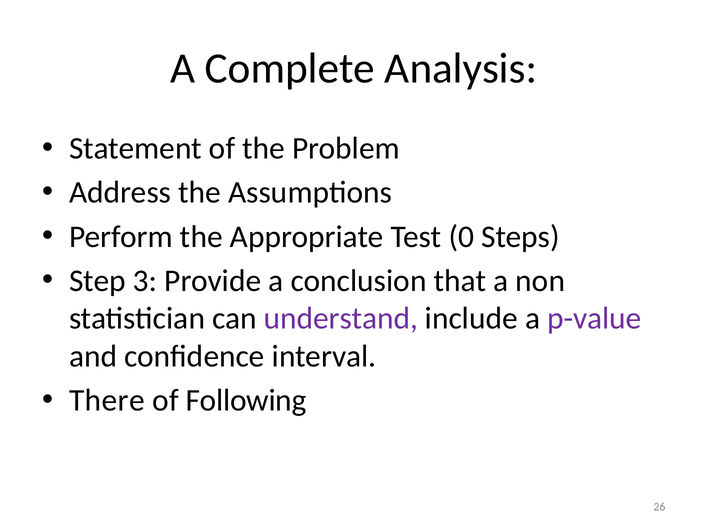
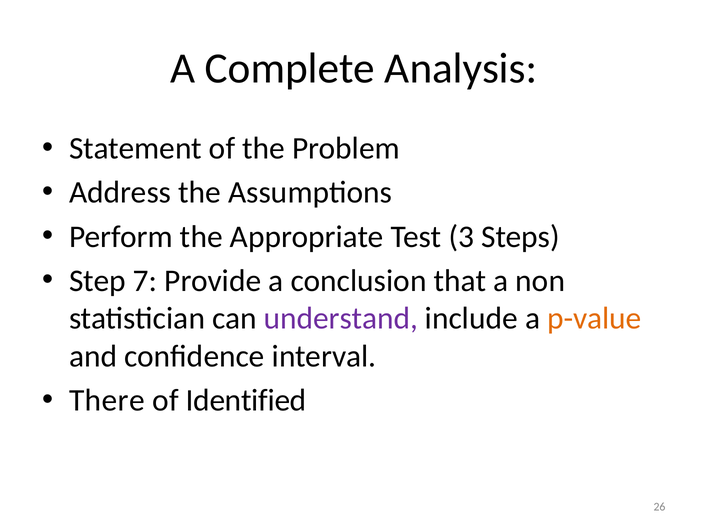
0: 0 -> 3 (461, 237)
3: 3 -> 7 (145, 281)
p-value colour: purple -> orange (594, 319)
Following: Following -> Identified (246, 400)
